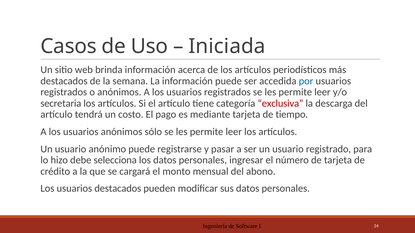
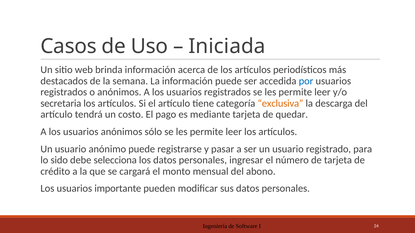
exclusiva colour: red -> orange (280, 104)
tiempo: tiempo -> quedar (292, 115)
hizo: hizo -> sido (59, 160)
usuarios destacados: destacados -> importante (118, 189)
